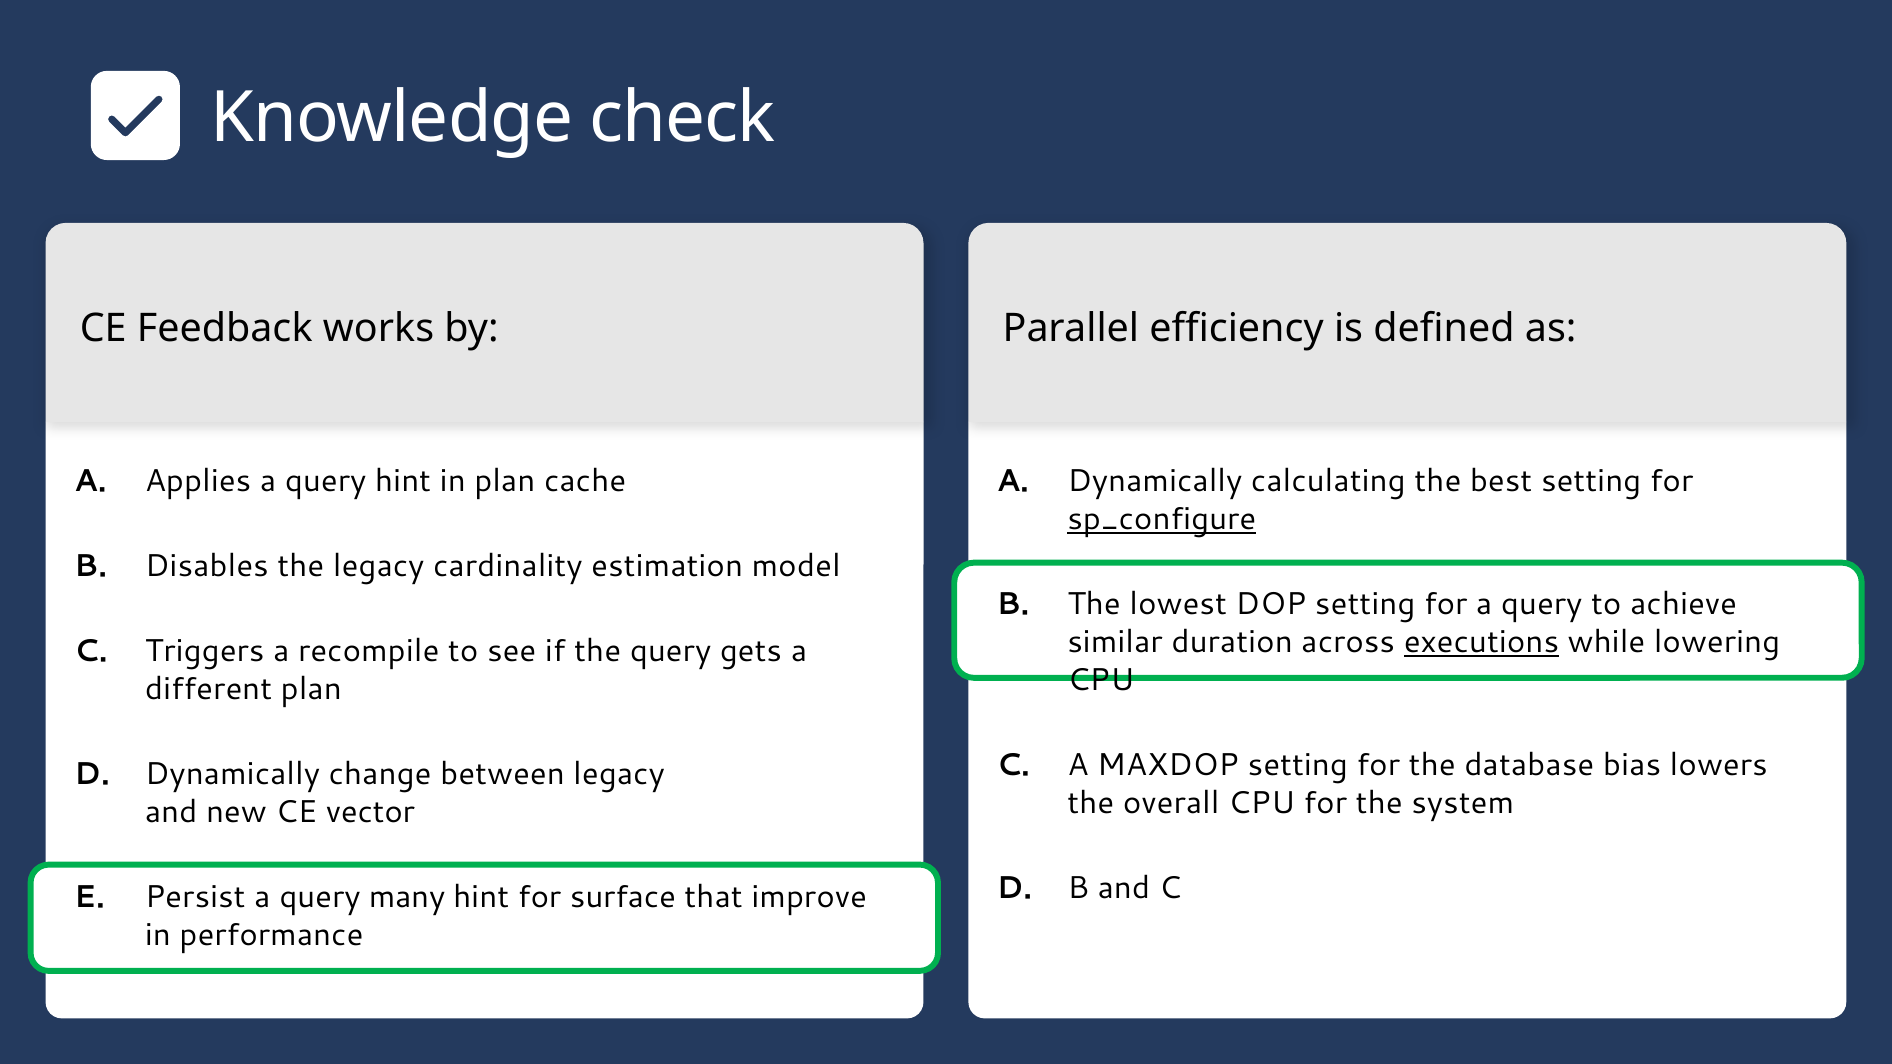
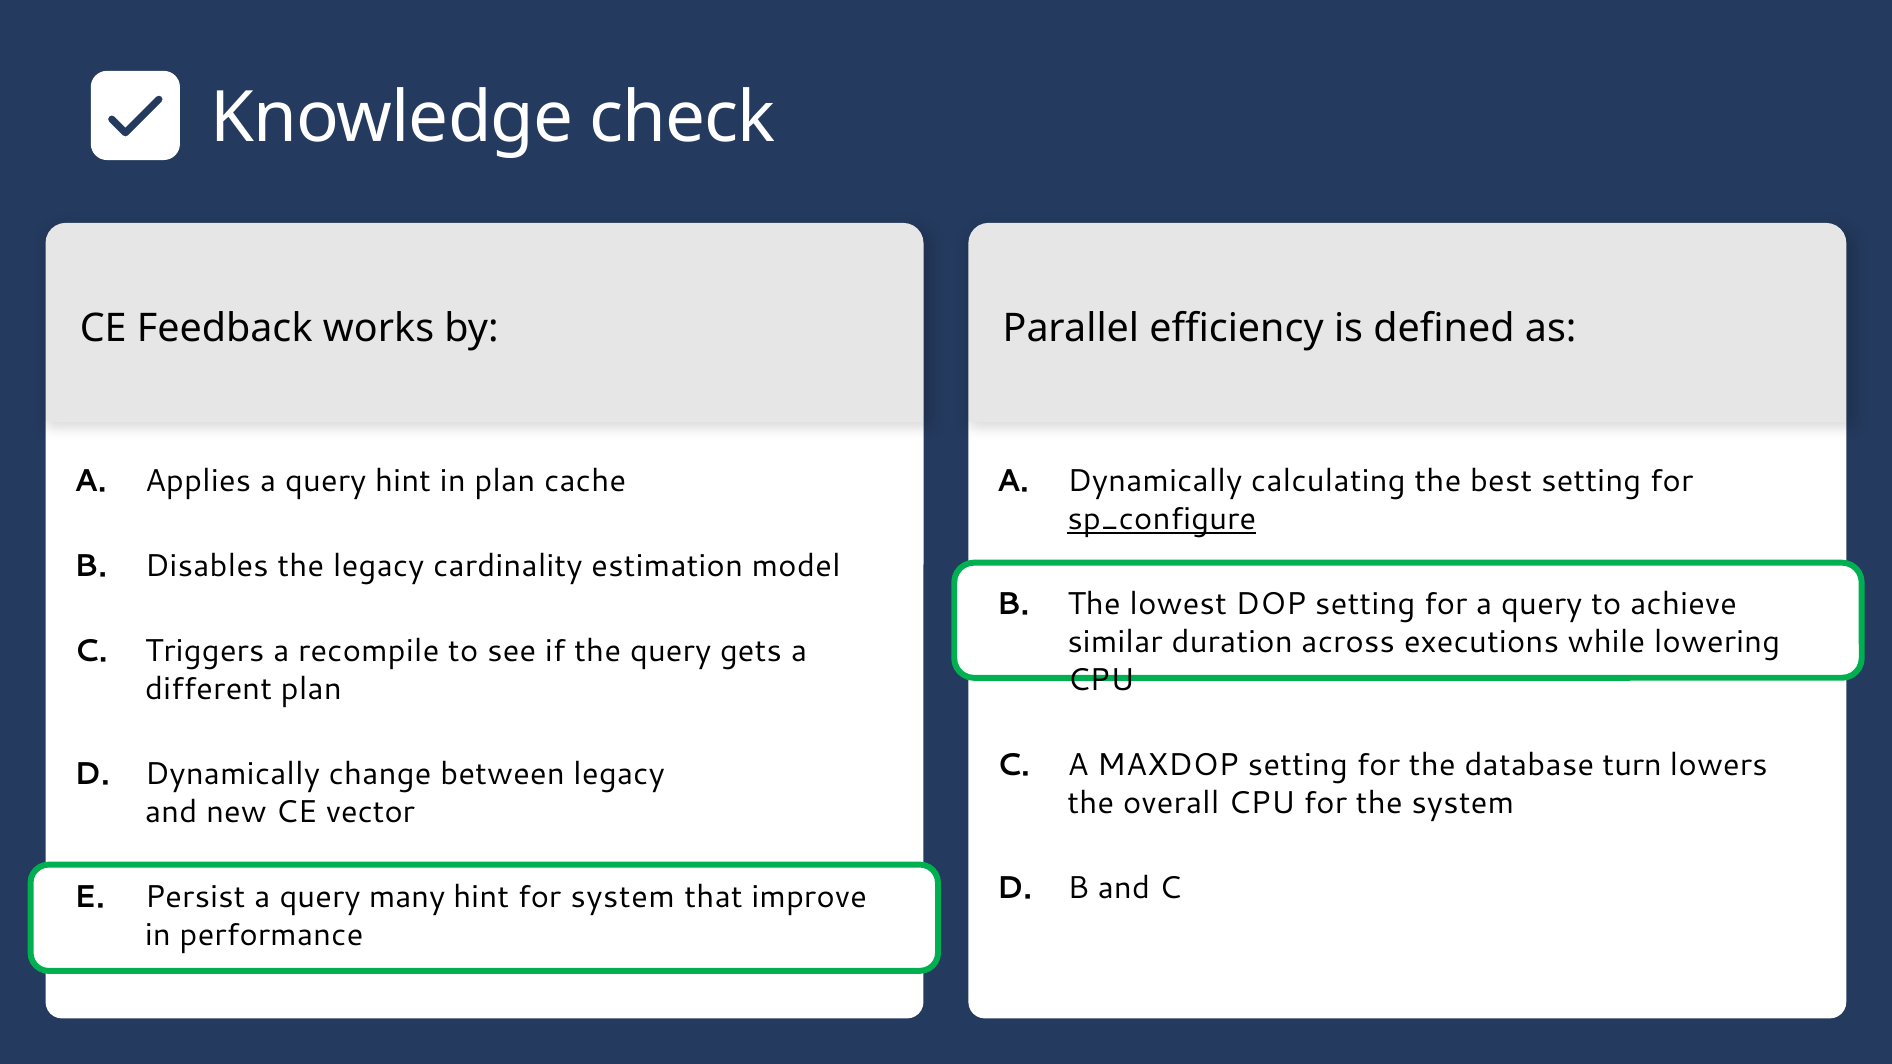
executions underline: present -> none (1481, 642)
bias: bias -> turn (1632, 765)
for surface: surface -> system (623, 898)
